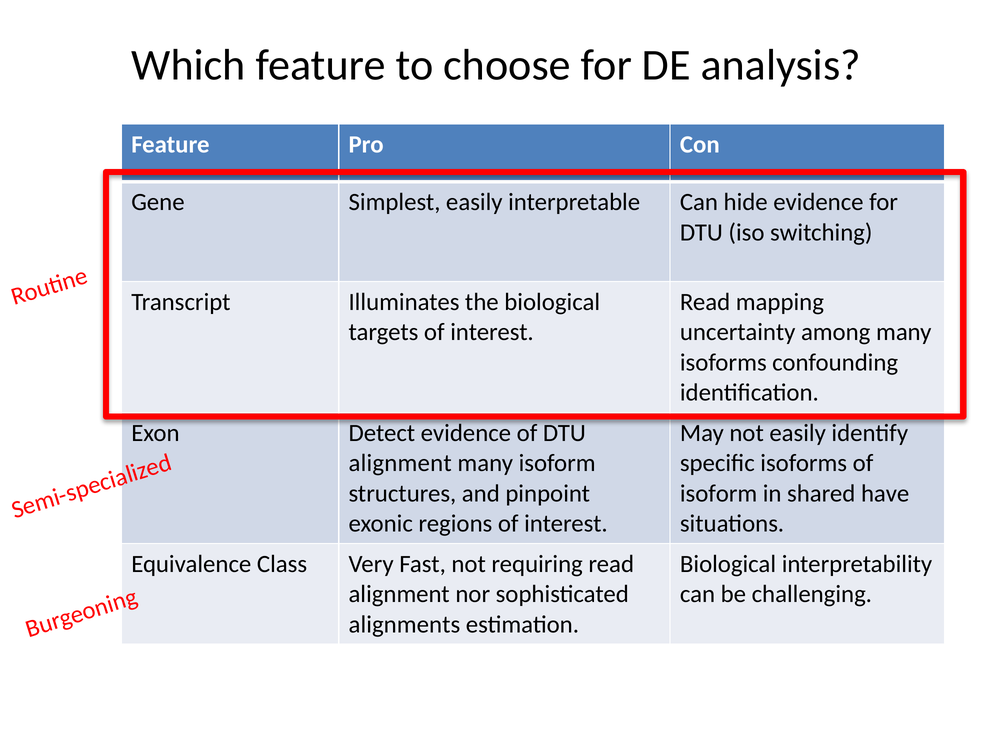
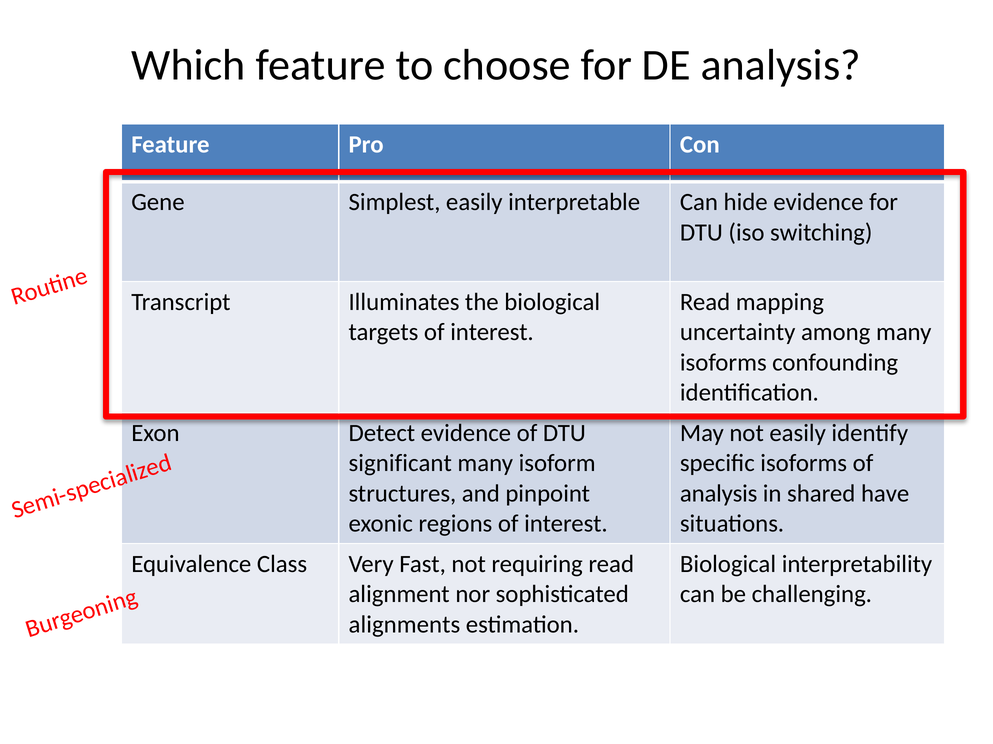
alignment: alignment -> significant (400, 464)
isoform: isoform -> analysis (719, 494)
